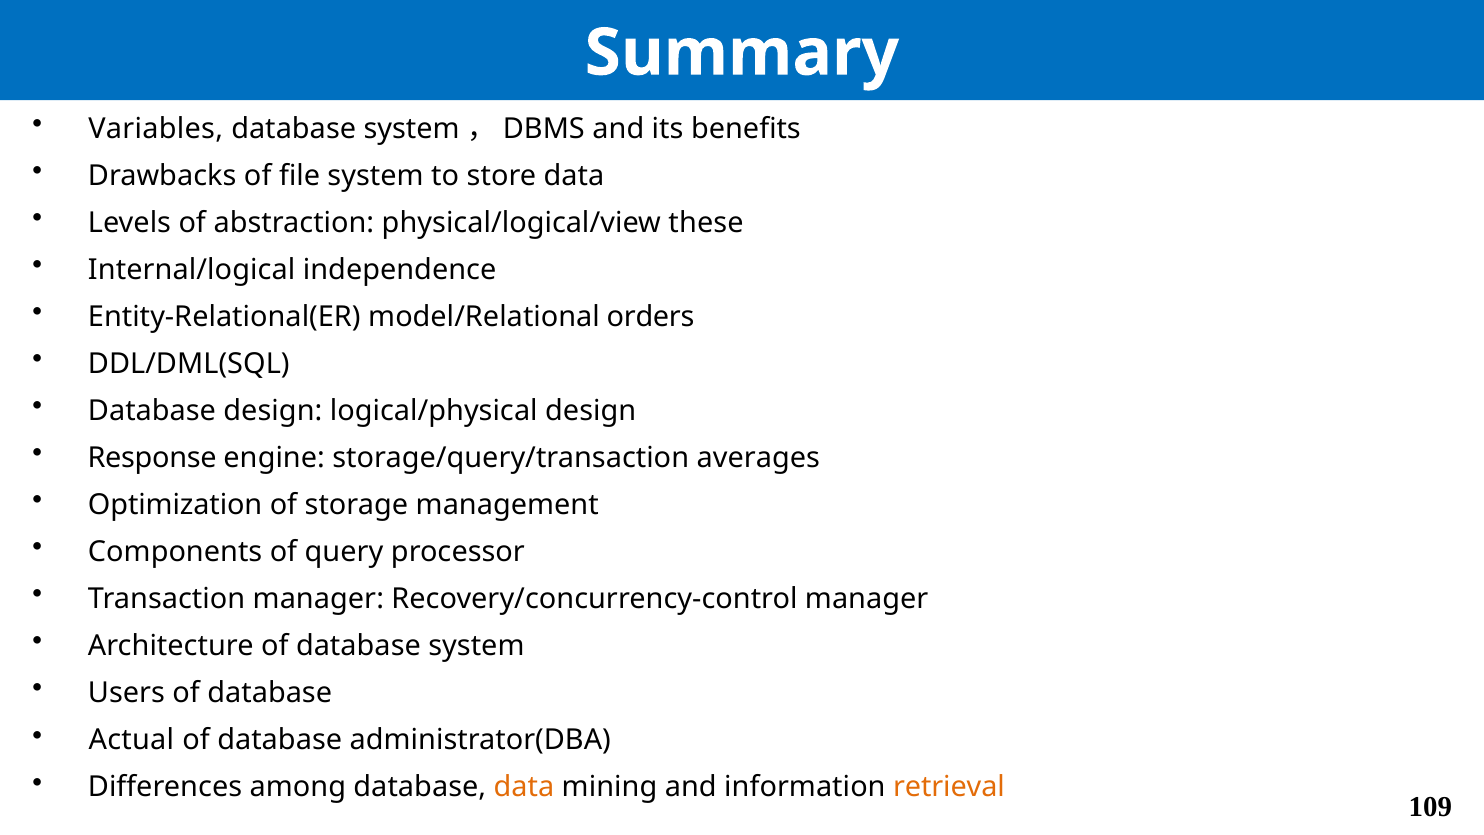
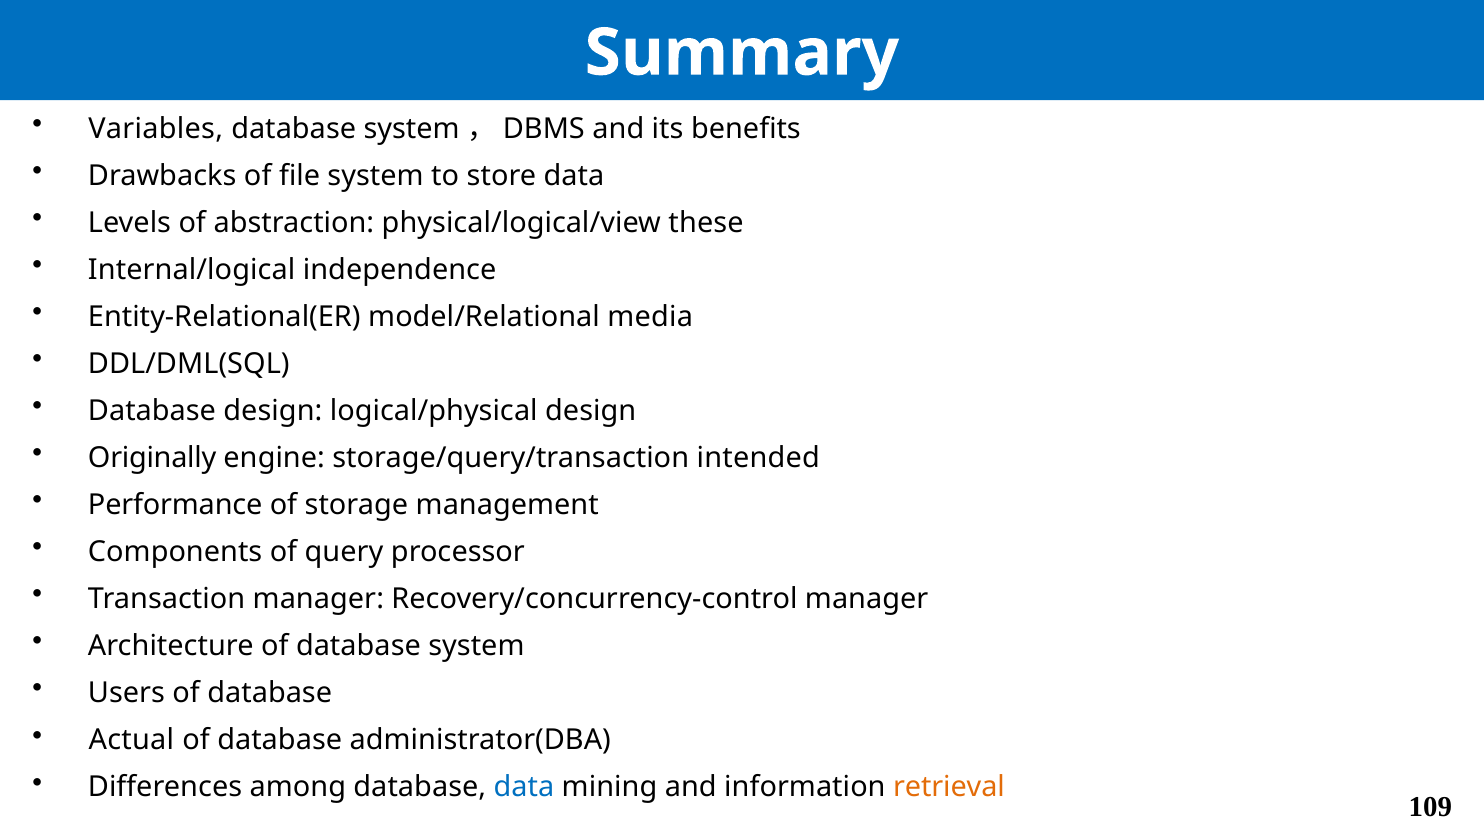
orders: orders -> media (650, 317)
Response: Response -> Originally (152, 458)
averages: averages -> intended (758, 458)
Optimization: Optimization -> Performance (175, 505)
data colour: orange -> blue (524, 787)
